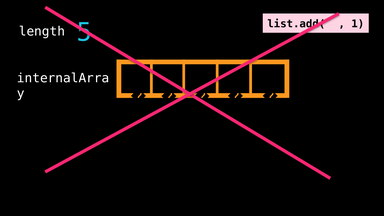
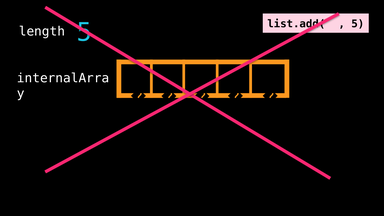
1: 1 -> 5 (358, 24)
